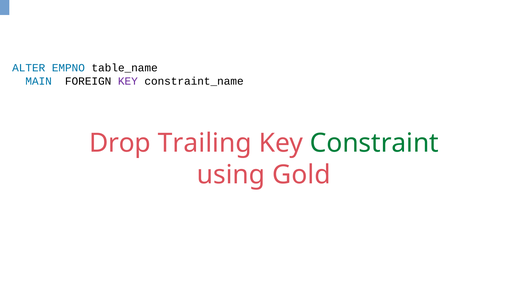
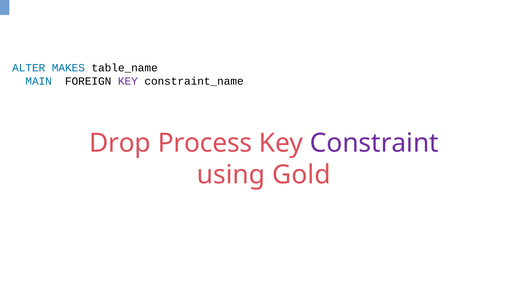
EMPNO: EMPNO -> MAKES (68, 68)
Trailing: Trailing -> Process (205, 143)
Constraint colour: green -> purple (374, 143)
